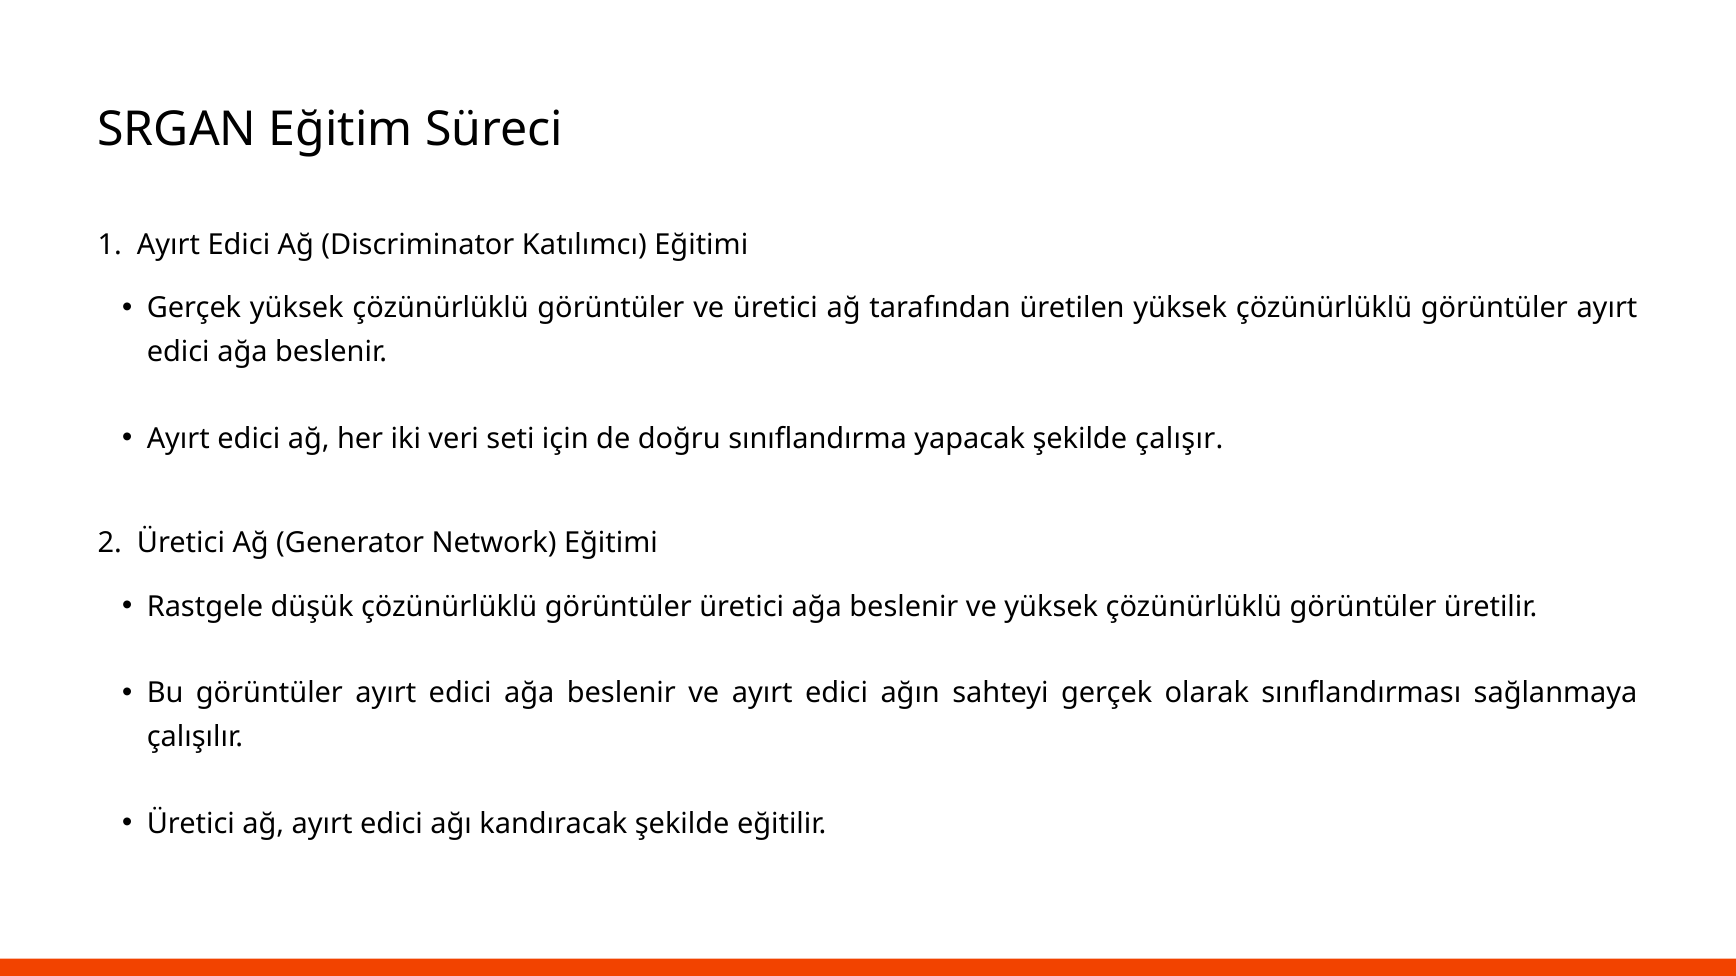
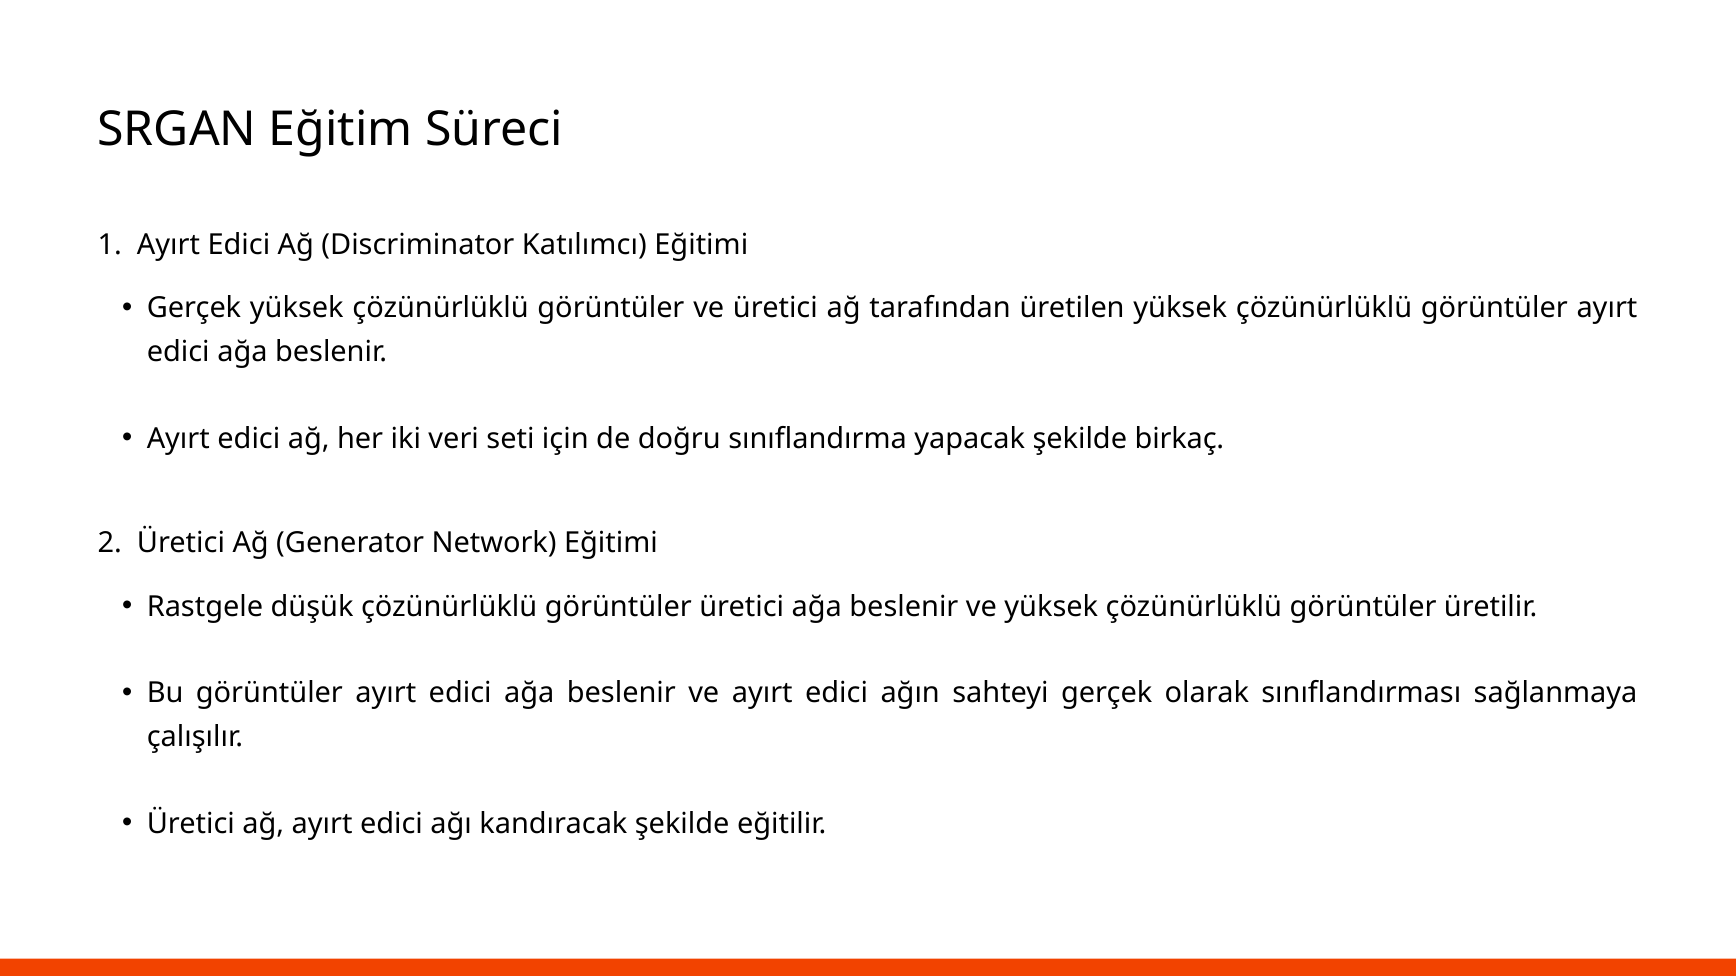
çalışır: çalışır -> birkaç (1179, 439)
